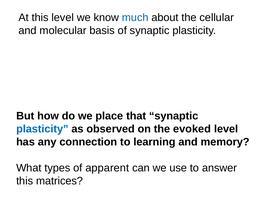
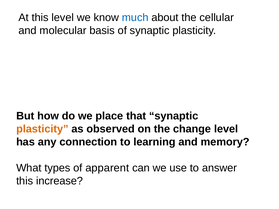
plasticity colour: blue -> orange (42, 129)
evoked: evoked -> change (192, 129)
matrices: matrices -> increase (60, 181)
